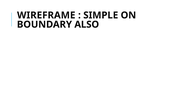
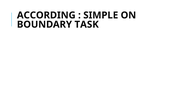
WIREFRAME: WIREFRAME -> ACCORDING (46, 15)
ALSO: ALSO -> TASK (87, 24)
